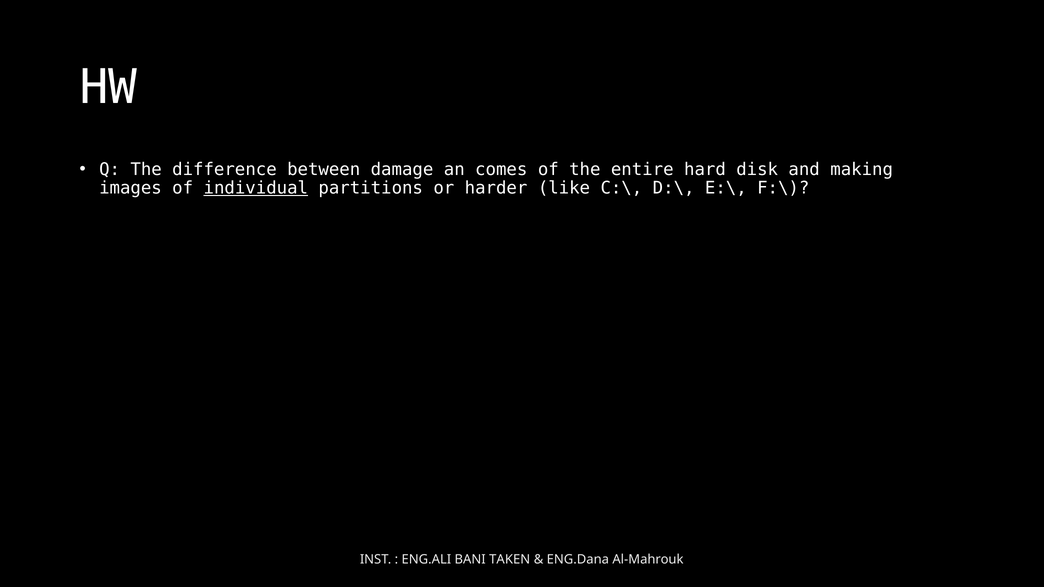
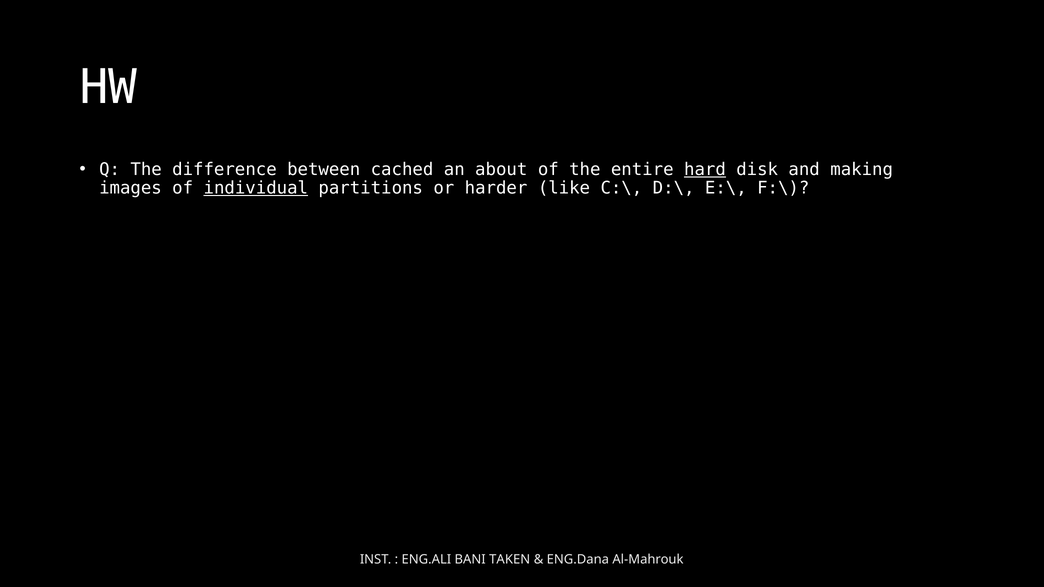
damage: damage -> cached (402, 170)
comes: comes -> about (501, 170)
hard underline: none -> present (705, 170)
